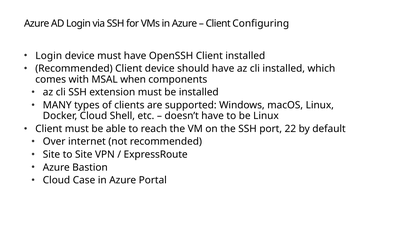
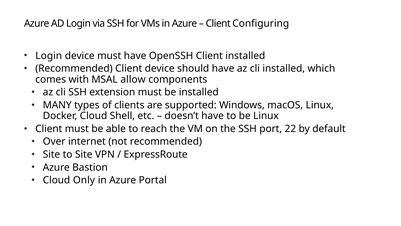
when: when -> allow (133, 79)
Case: Case -> Only (84, 180)
